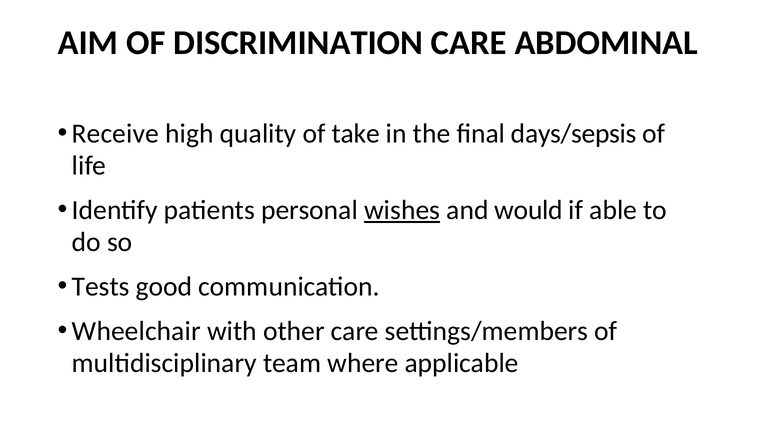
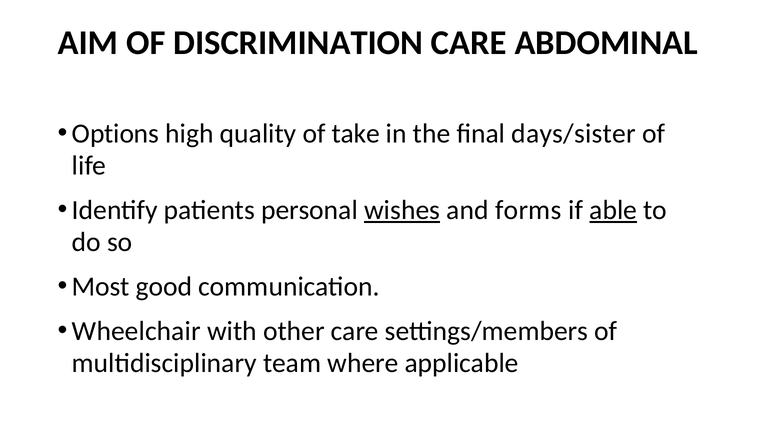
Receive: Receive -> Options (116, 133)
days/sepsis: days/sepsis -> days/sister (574, 133)
would: would -> forms (528, 210)
able underline: none -> present (613, 210)
Tests: Tests -> Most (101, 287)
